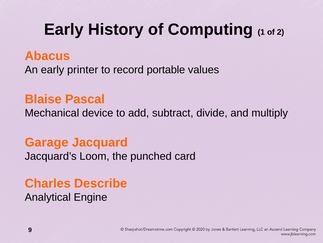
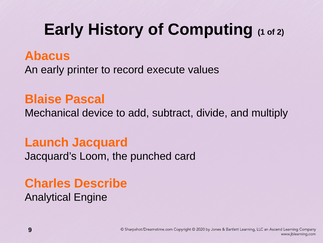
portable: portable -> execute (166, 70)
Garage: Garage -> Launch (47, 142)
